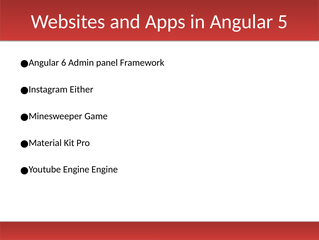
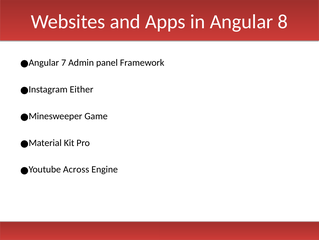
5: 5 -> 8 (283, 22)
6: 6 -> 7 (64, 63)
Engine: Engine -> Across (76, 169)
